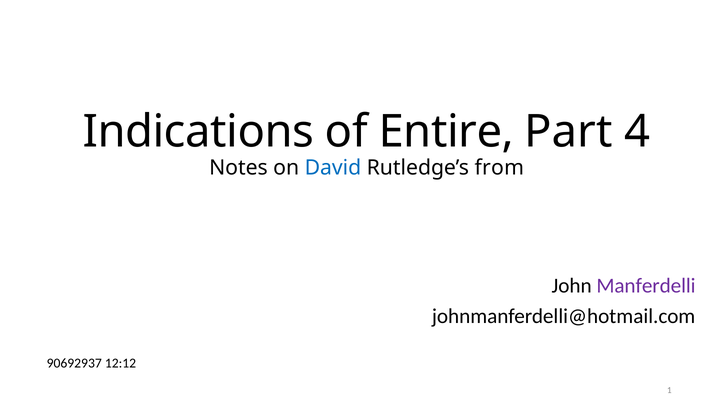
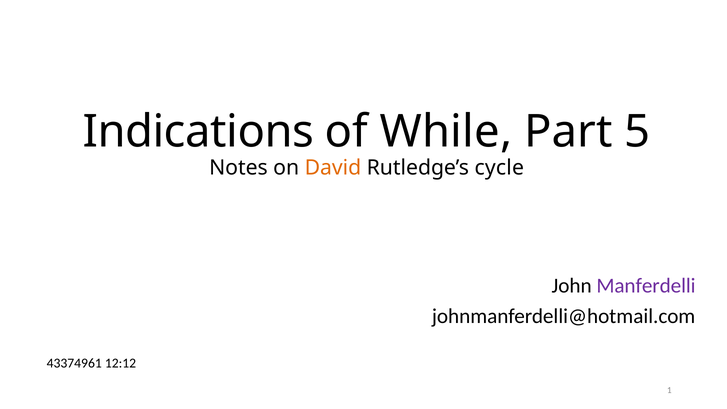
Entire: Entire -> While (446, 132)
4: 4 -> 5 (637, 132)
David colour: blue -> orange (333, 168)
from: from -> cycle (499, 168)
90692937: 90692937 -> 43374961 (74, 363)
